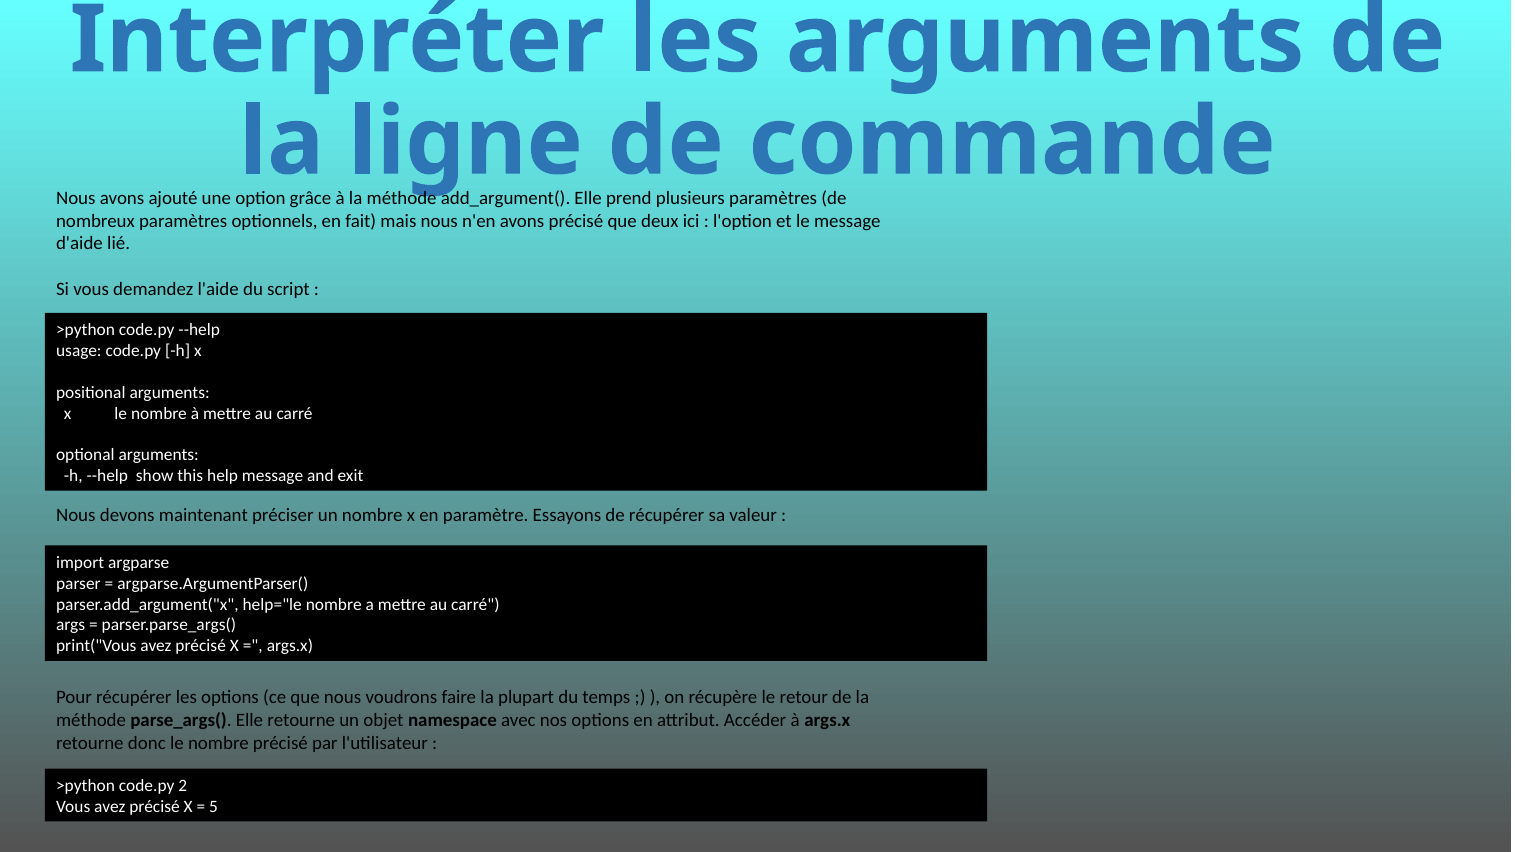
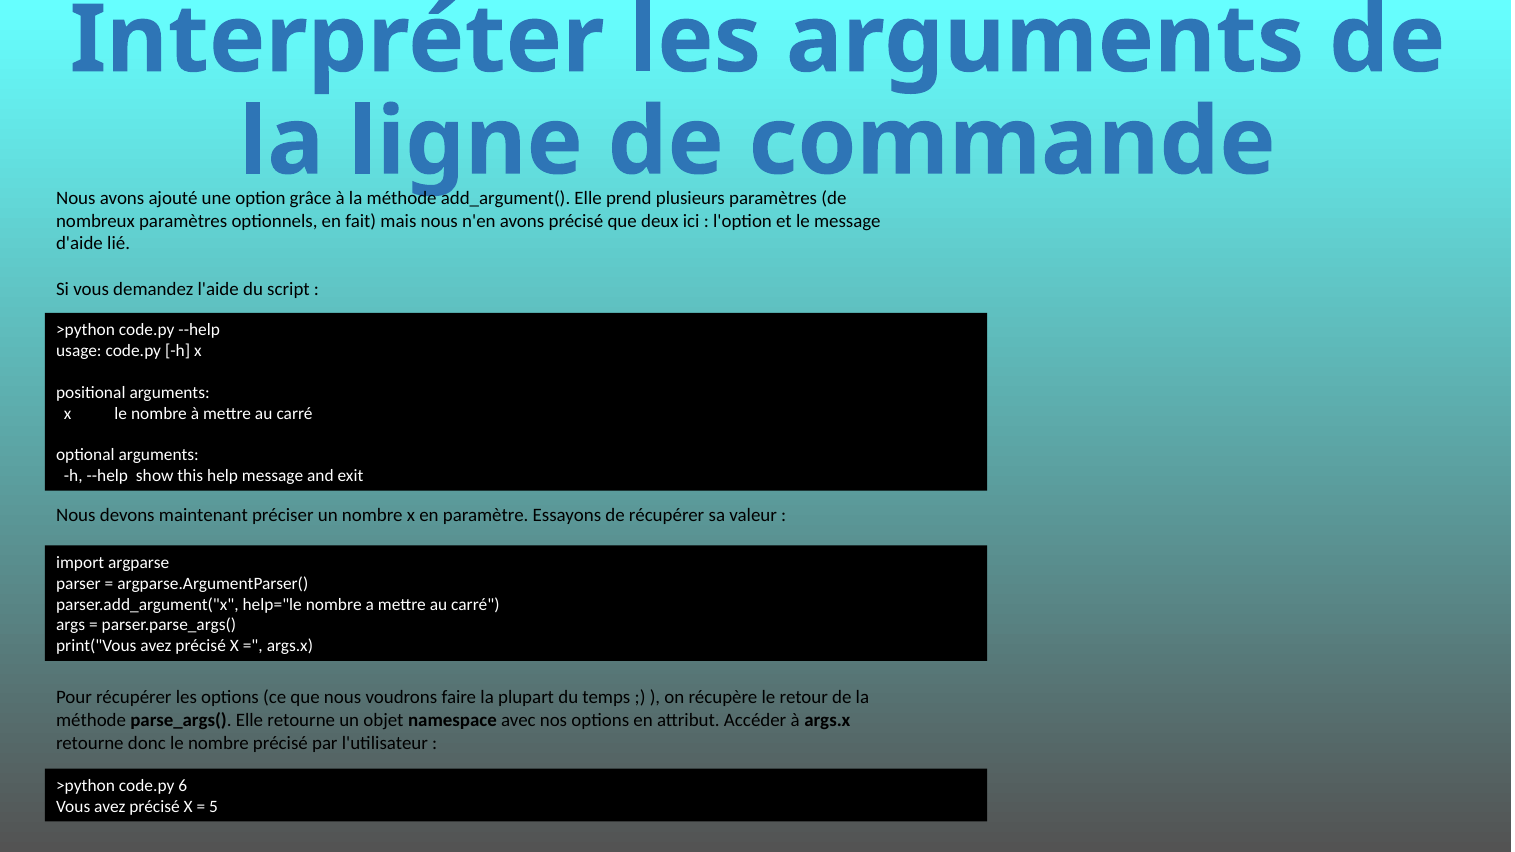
2: 2 -> 6 (183, 786)
